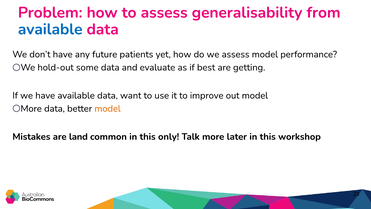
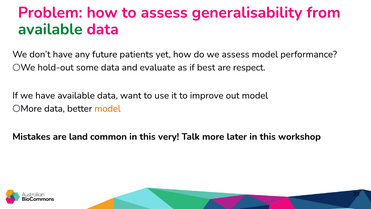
available colour: blue -> green (50, 29)
getting: getting -> respect (249, 67)
only: only -> very (169, 136)
